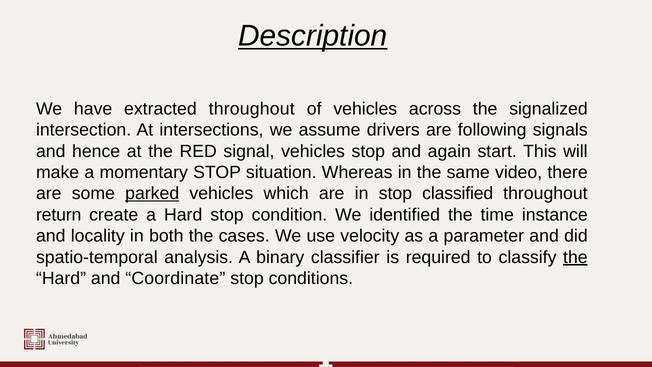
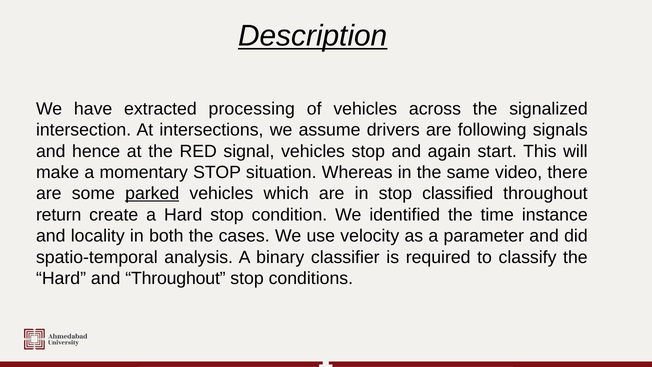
extracted throughout: throughout -> processing (252, 109)
the underline: present -> none (575, 257)
and Coordinate: Coordinate -> Throughout (175, 278)
